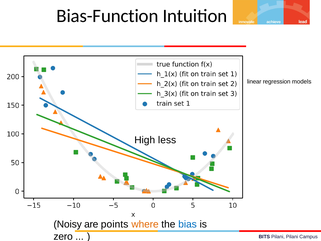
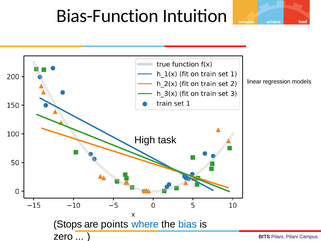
less: less -> task (167, 140)
Noisy: Noisy -> Stops (68, 224)
where colour: orange -> blue (145, 224)
